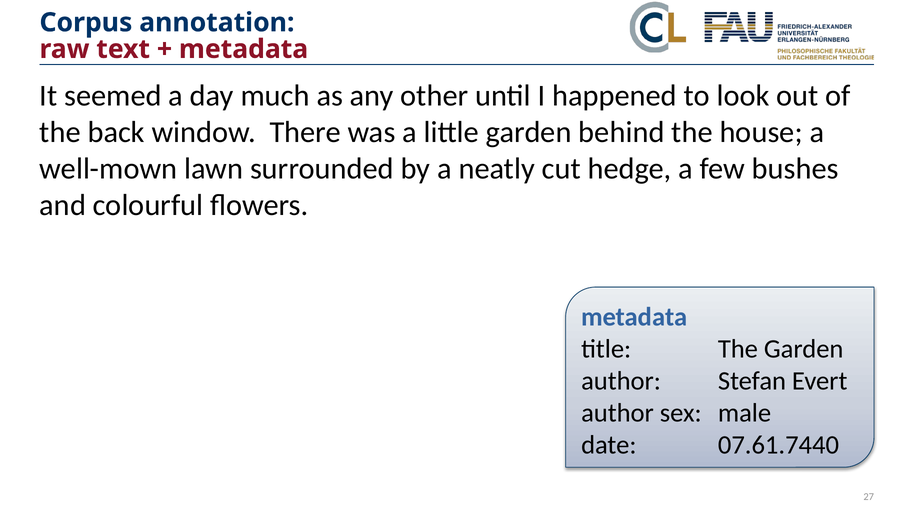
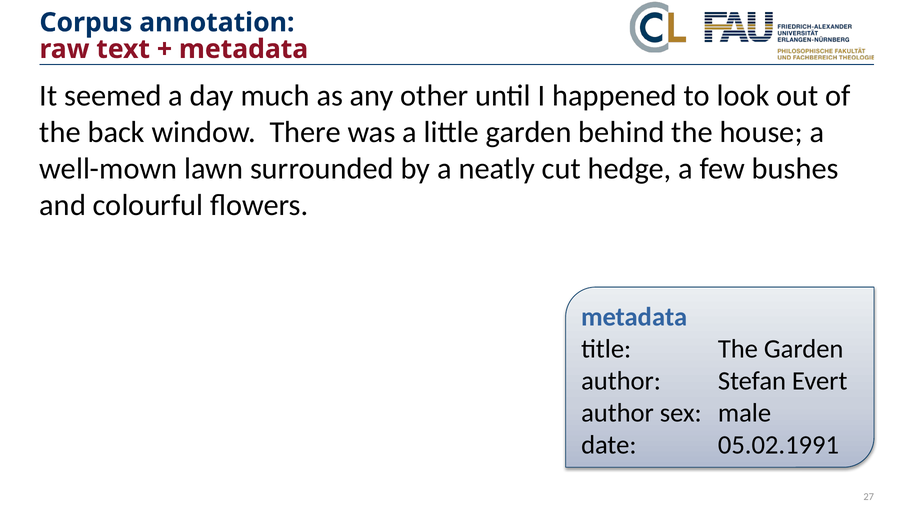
07.61.7440: 07.61.7440 -> 05.02.1991 (778, 445)
